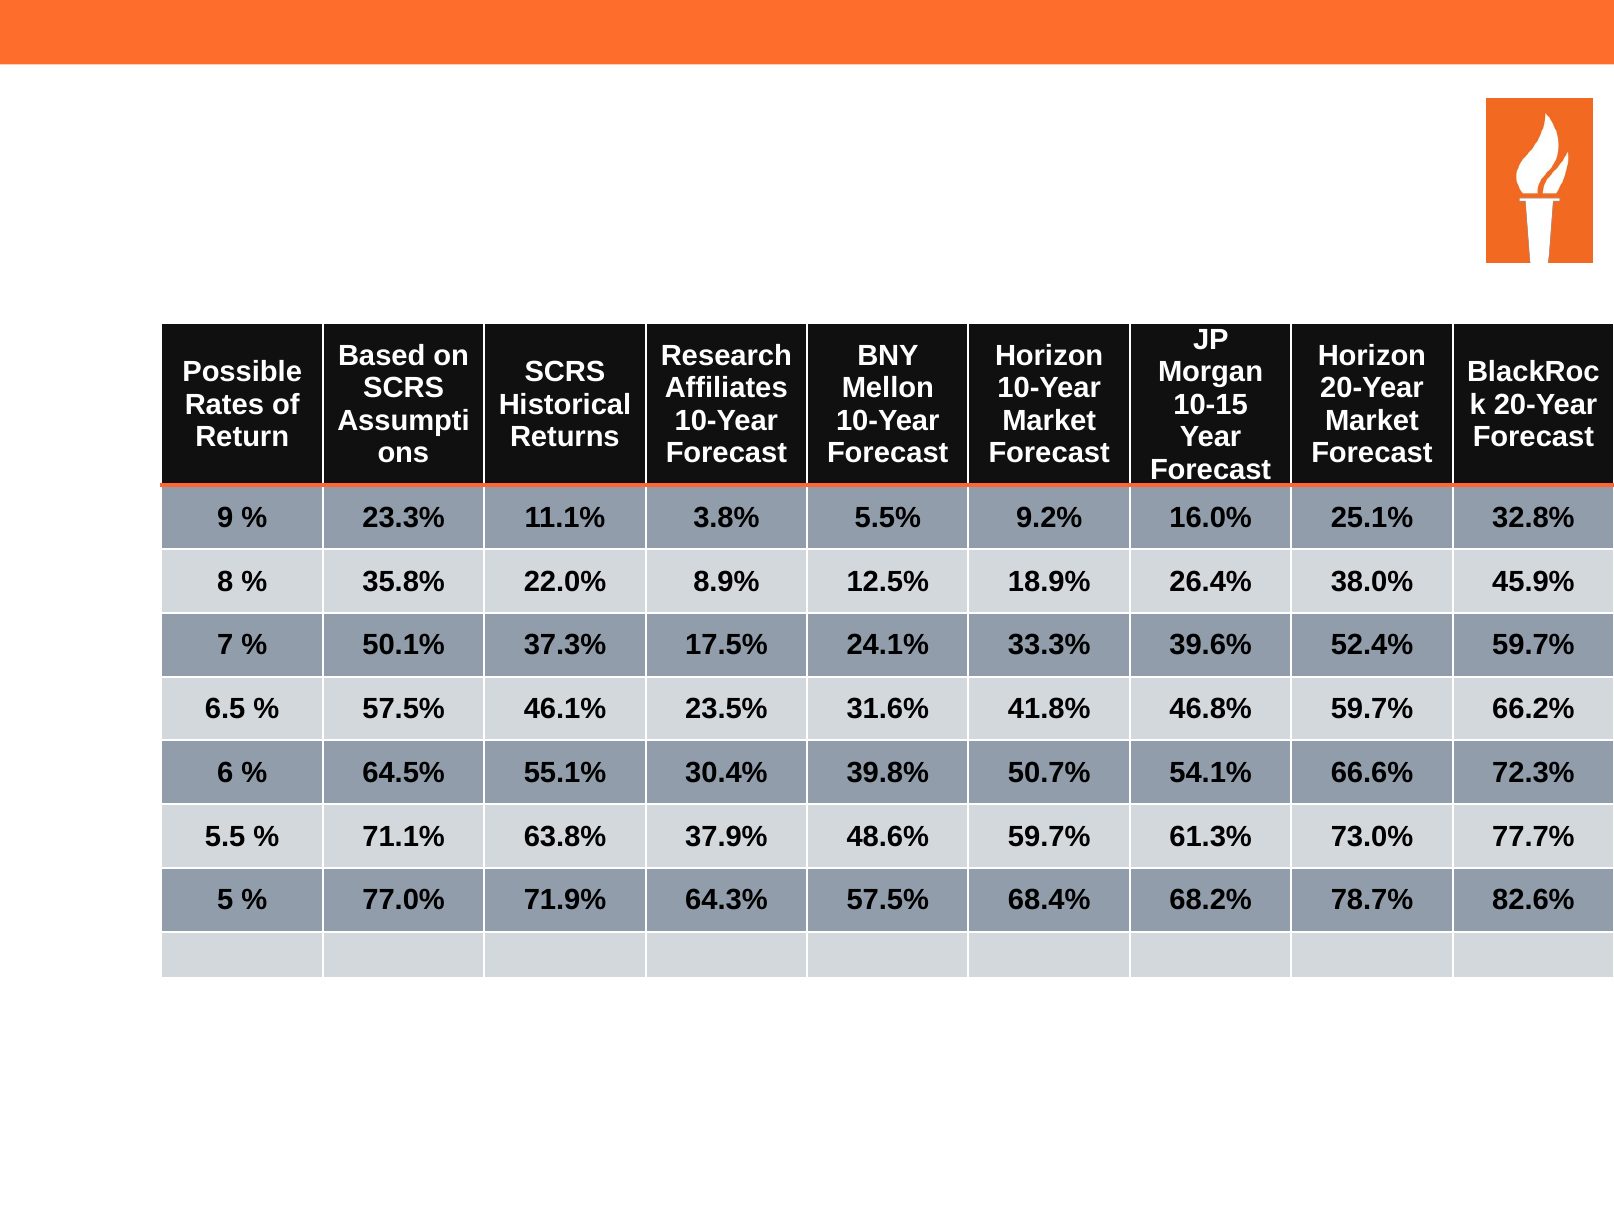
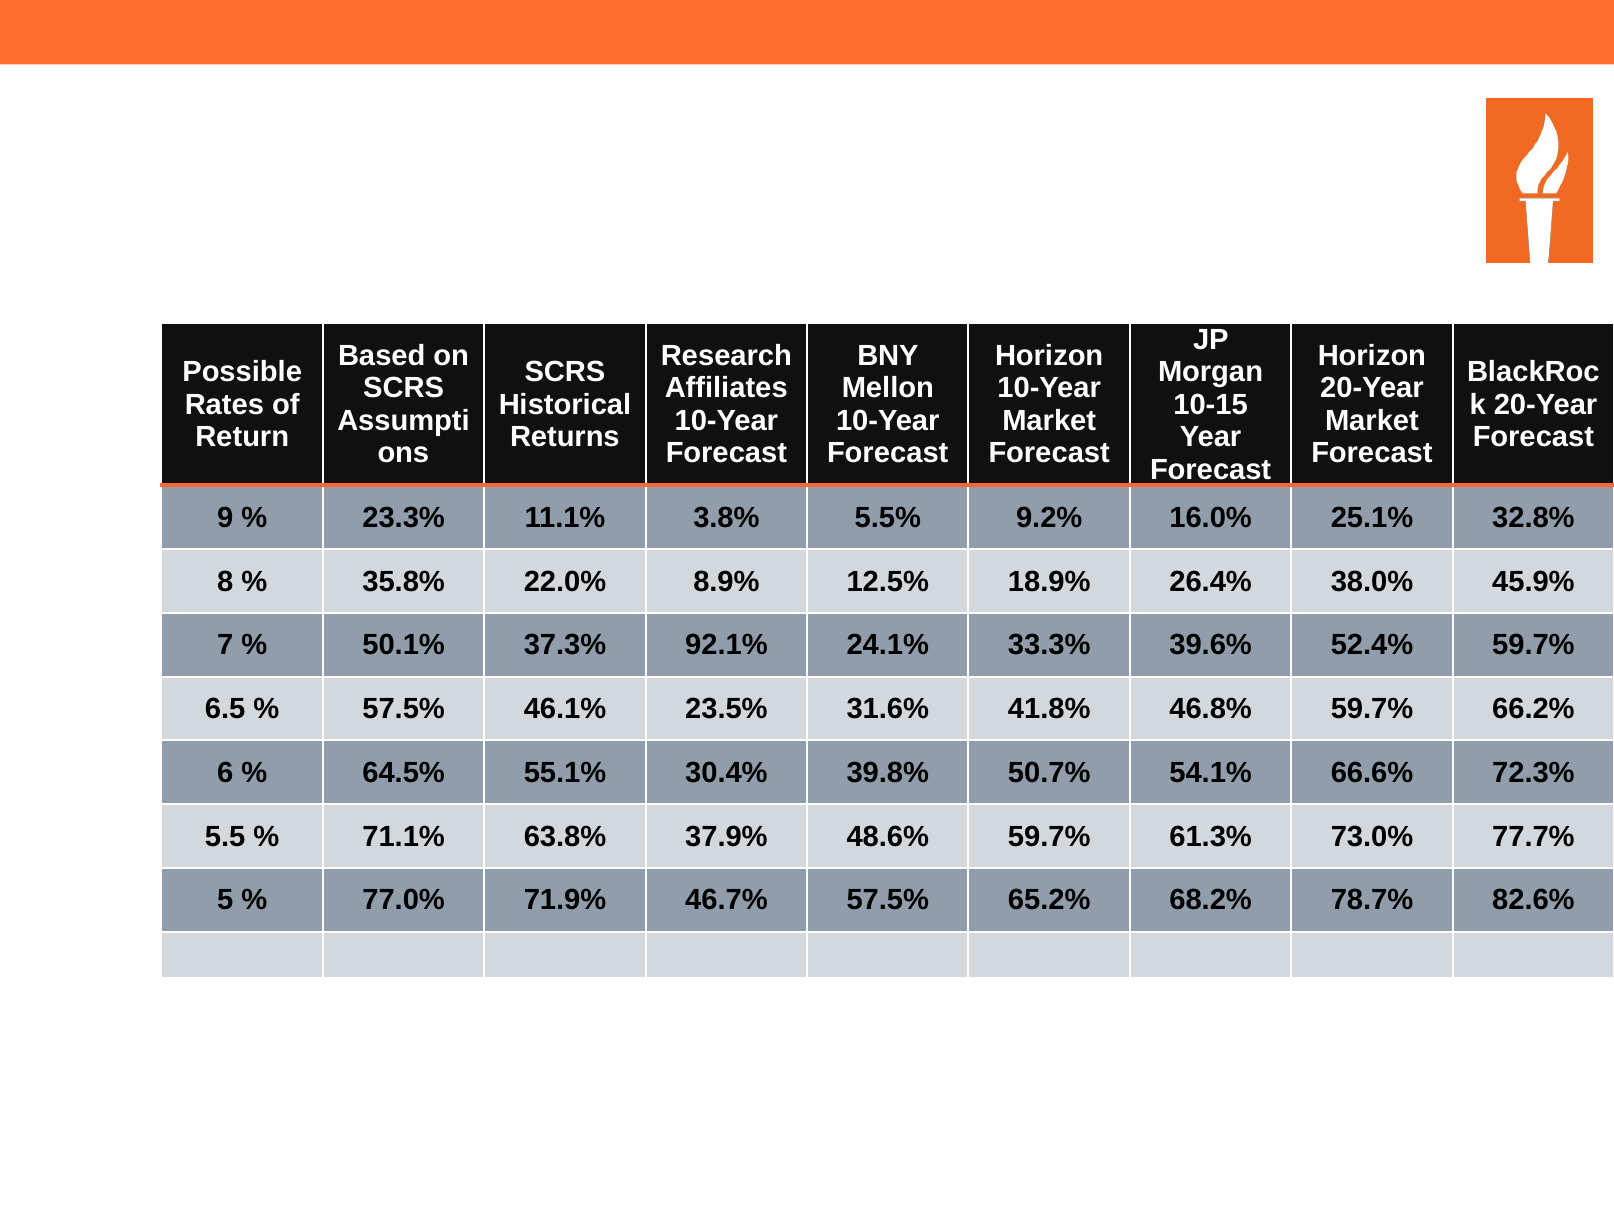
17.5%: 17.5% -> 92.1% (726, 646)
64.3%: 64.3% -> 46.7% (726, 901)
68.4%: 68.4% -> 65.2% (1049, 901)
